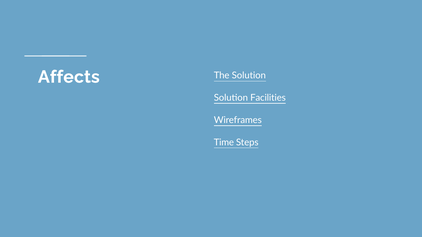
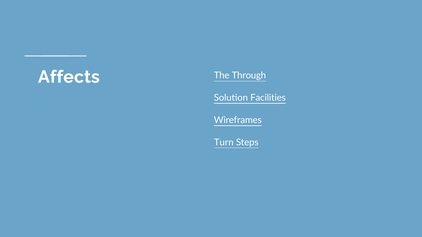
The Solution: Solution -> Through (249, 76)
Time: Time -> Turn (224, 143)
